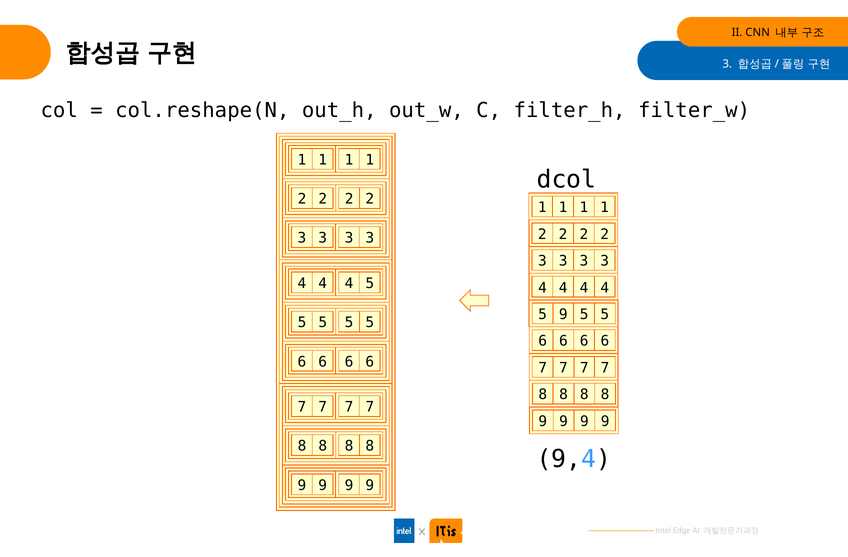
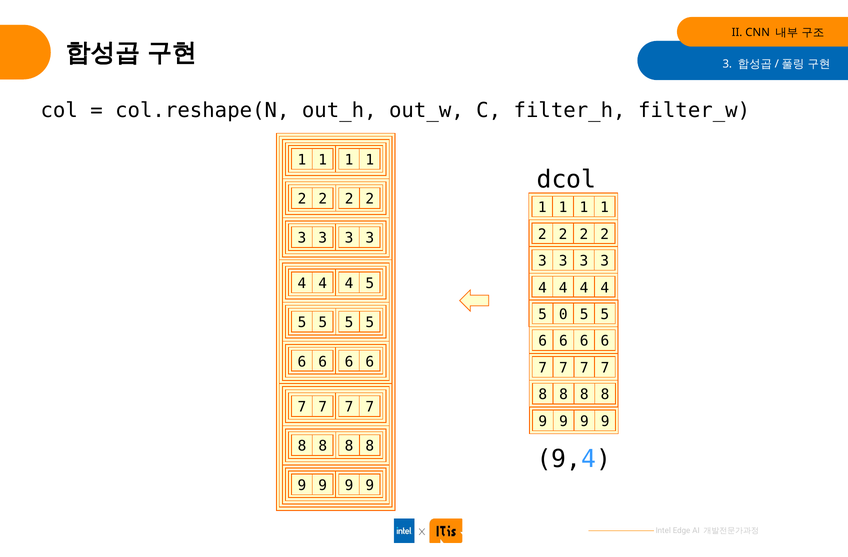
5 9: 9 -> 0 (563, 314)
